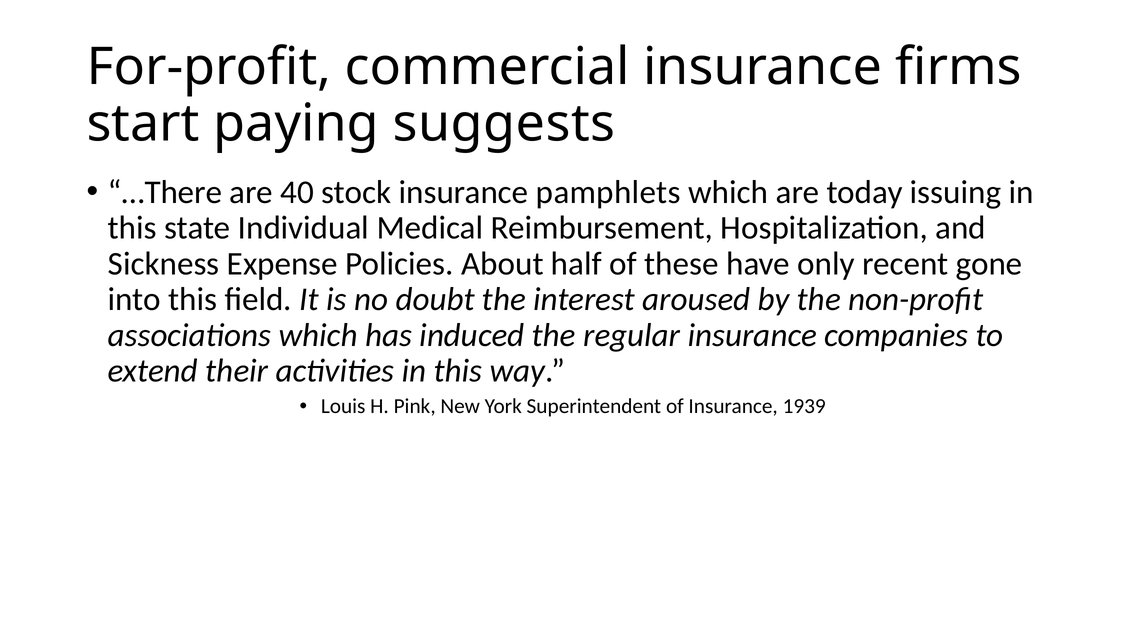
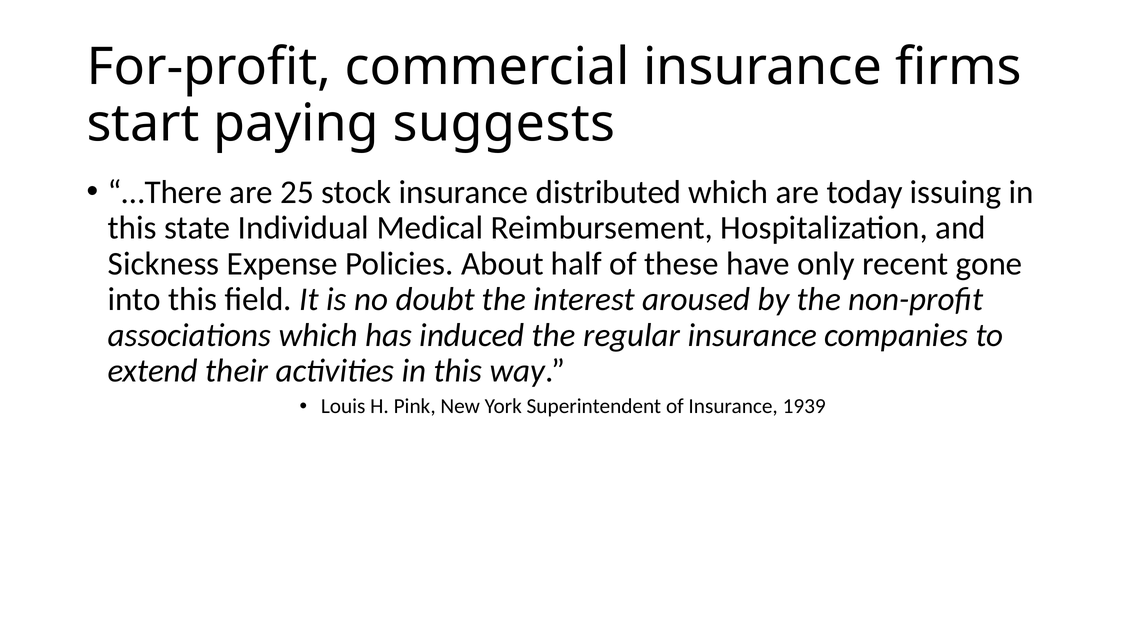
40: 40 -> 25 (297, 192)
pamphlets: pamphlets -> distributed (609, 192)
